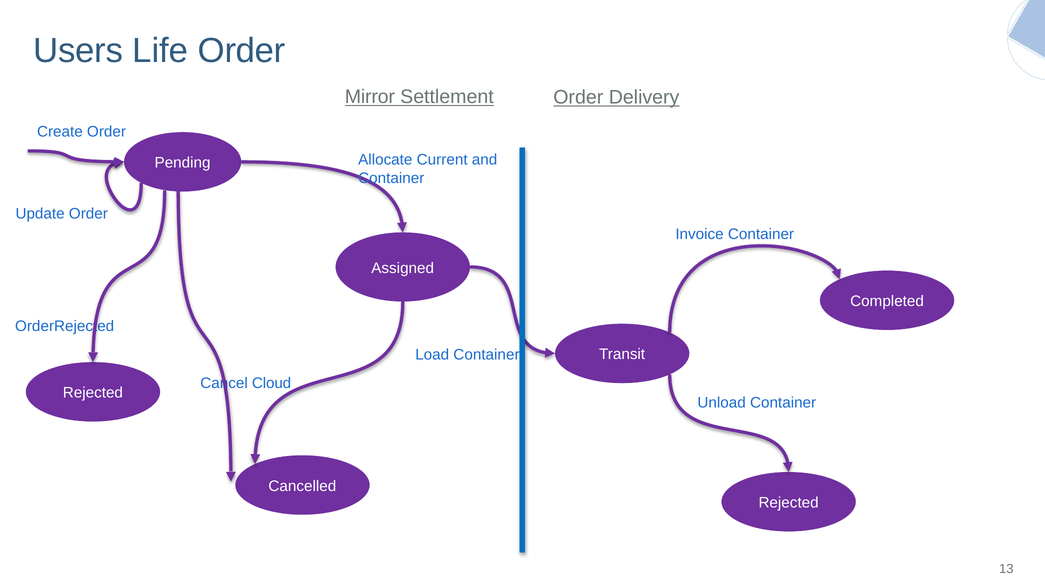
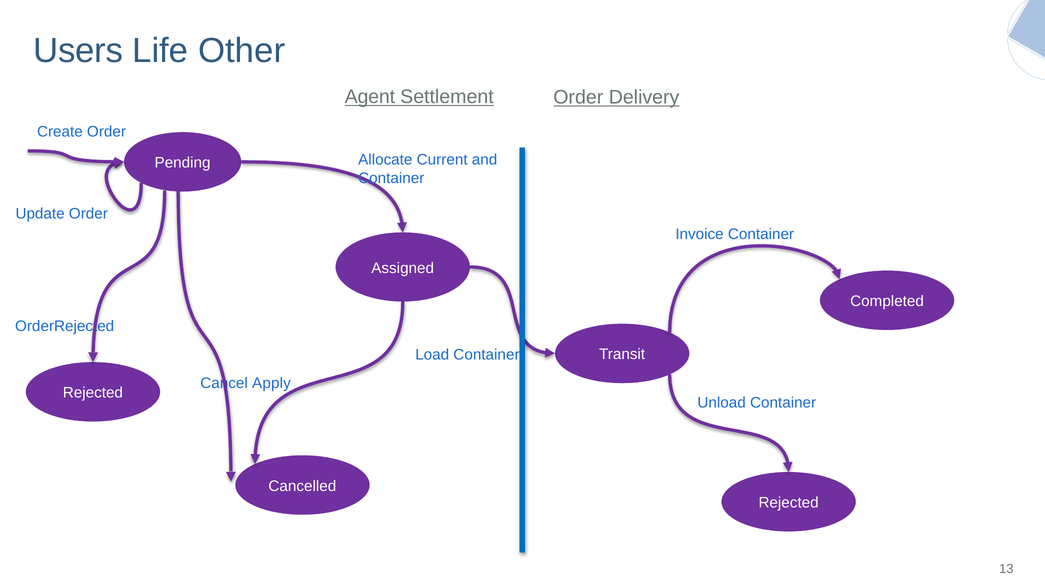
Life Order: Order -> Other (242, 51)
Mirror: Mirror -> Agent (370, 97)
Cloud: Cloud -> Apply (271, 383)
